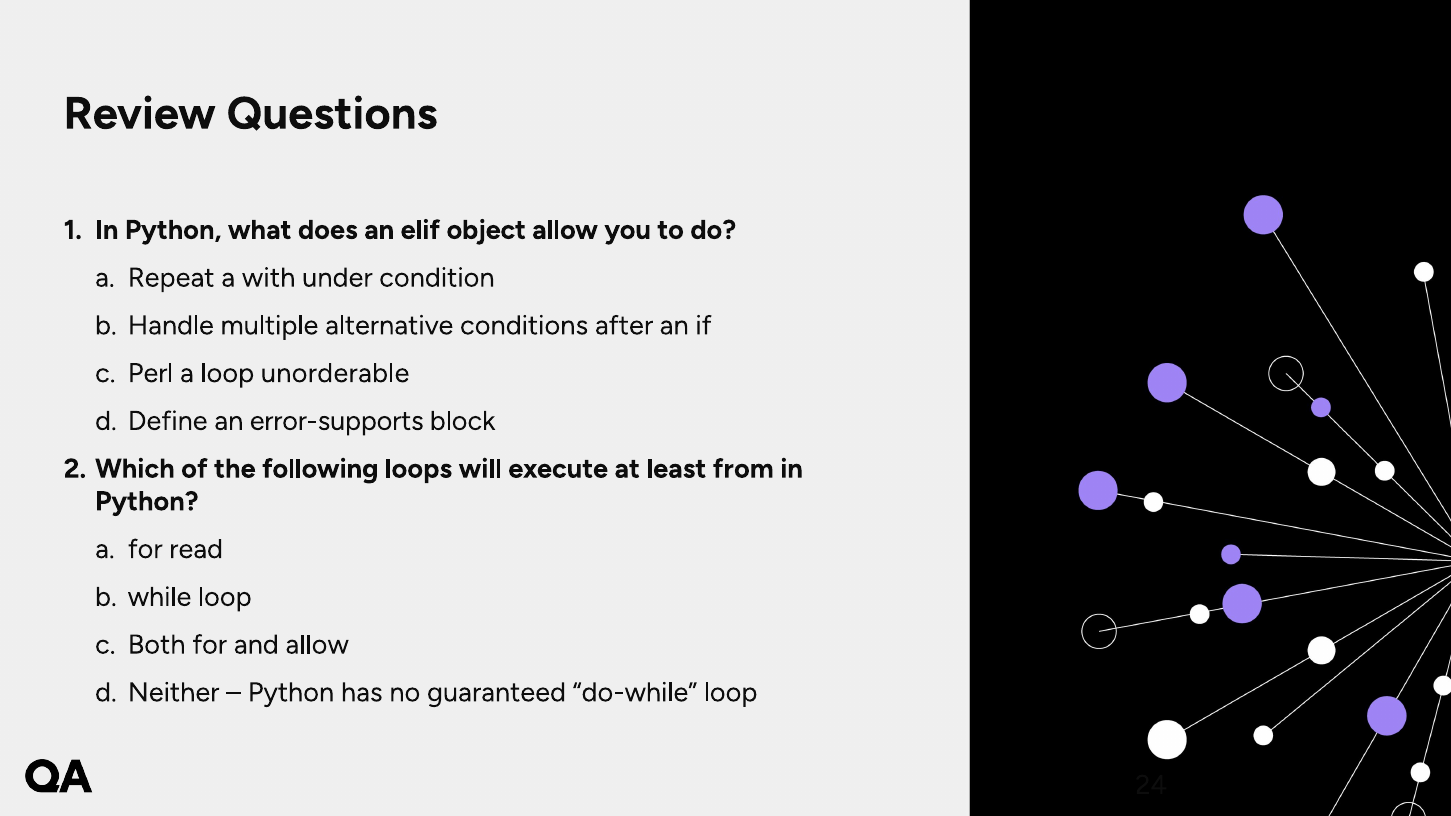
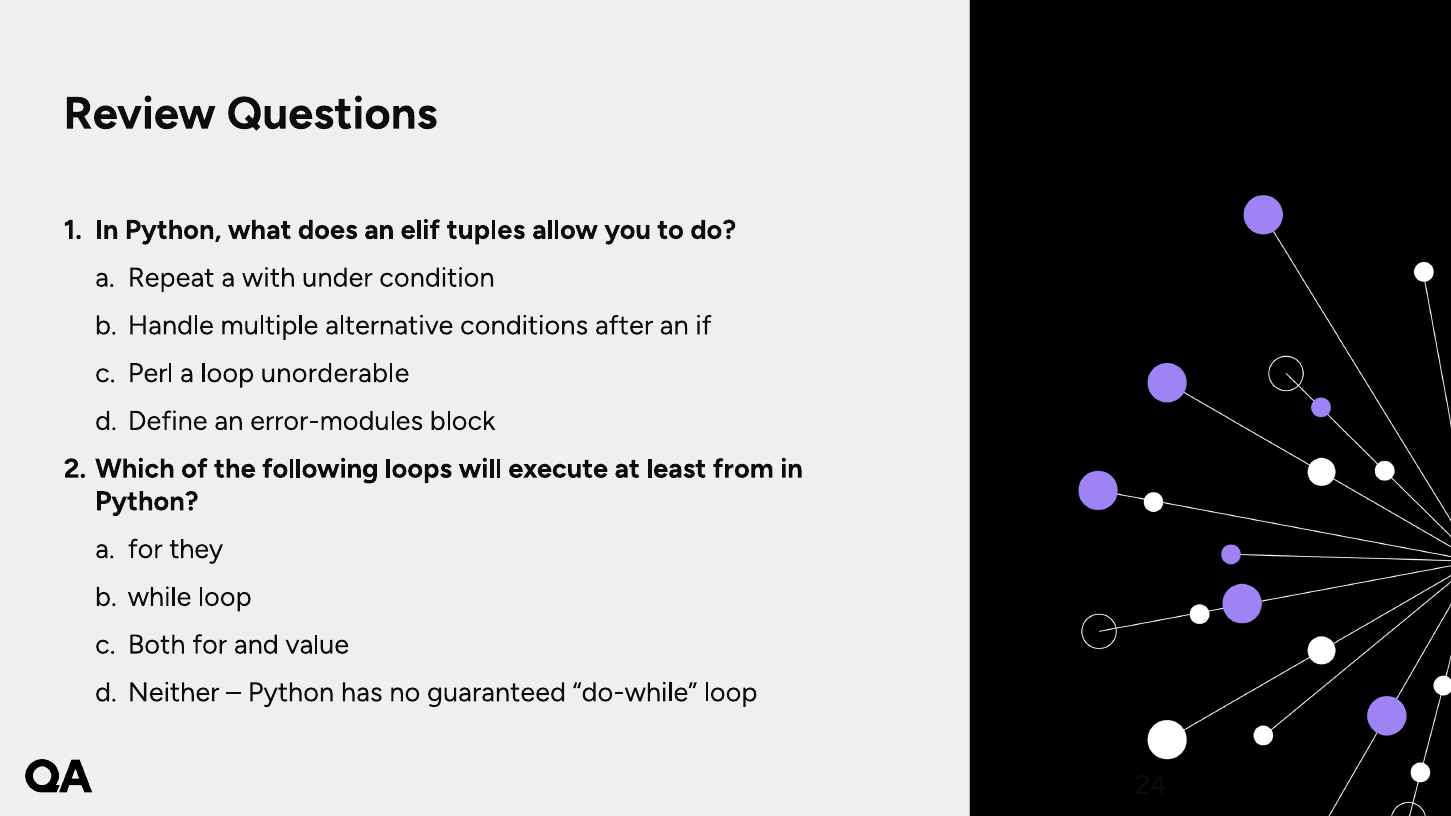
object: object -> tuples (486, 230)
error-supports: error-supports -> error-modules (337, 421)
read: read -> they (196, 549)
and allow: allow -> value (317, 645)
